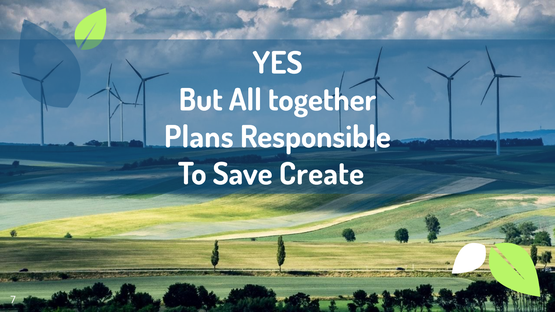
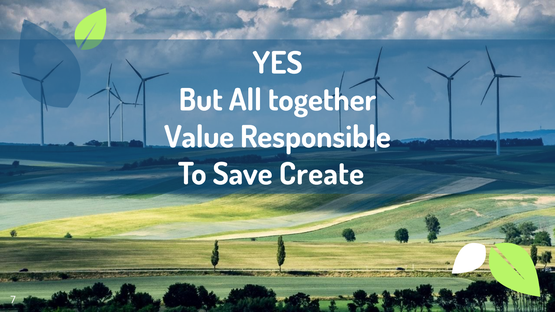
Plans: Plans -> Value (199, 137)
